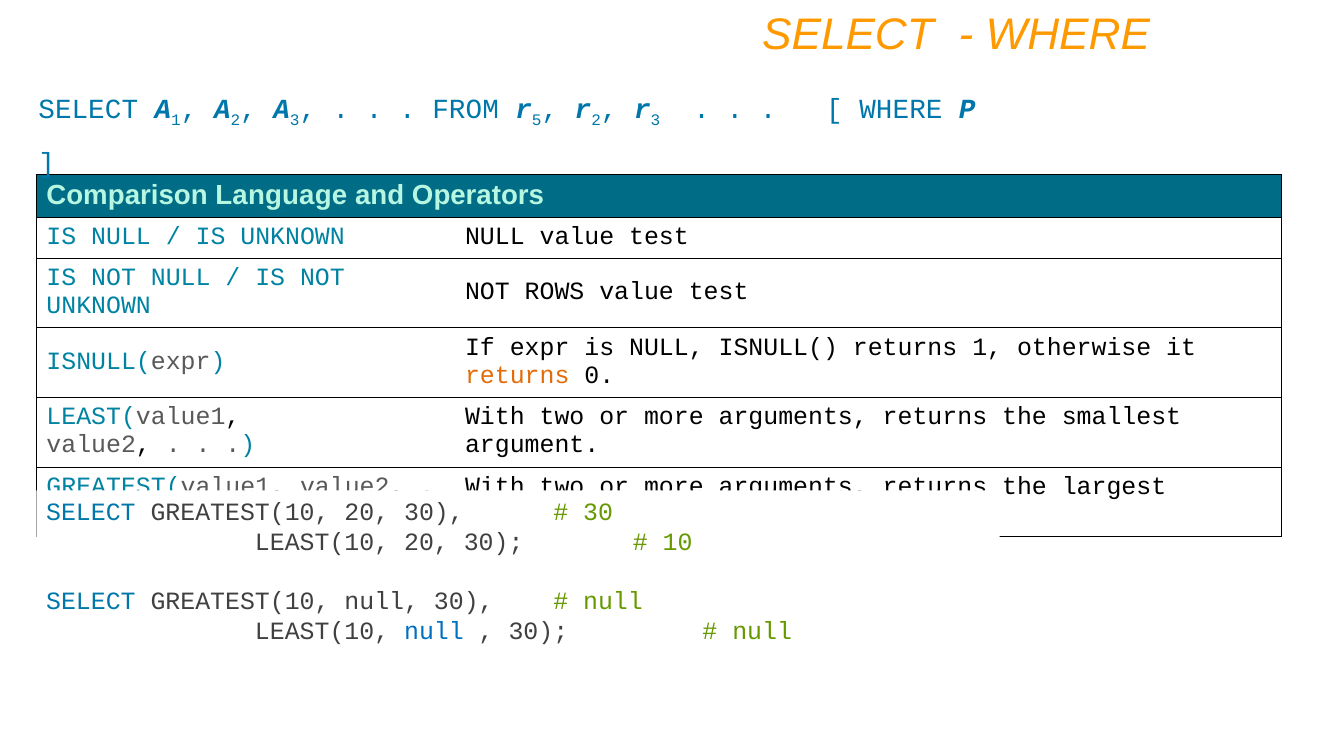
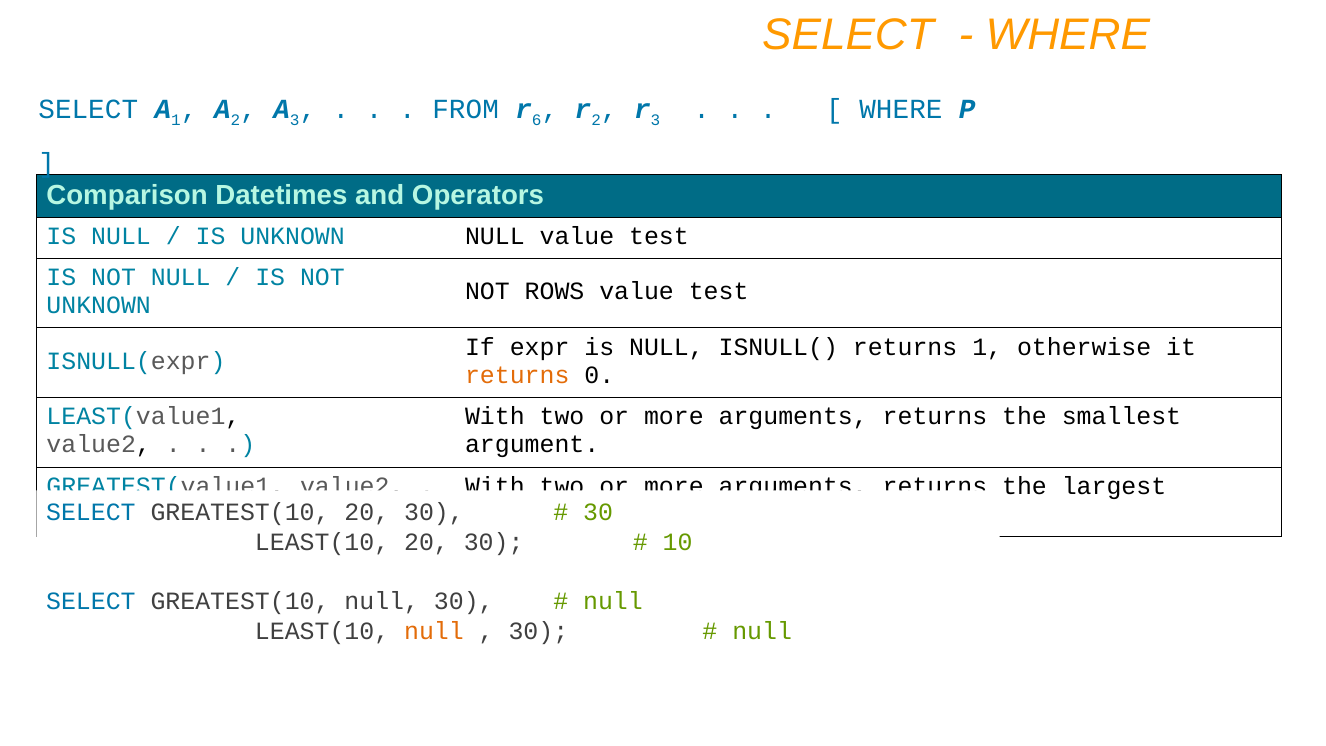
5: 5 -> 6 (537, 120)
Language: Language -> Datetimes (281, 195)
null colour: blue -> orange (434, 631)
